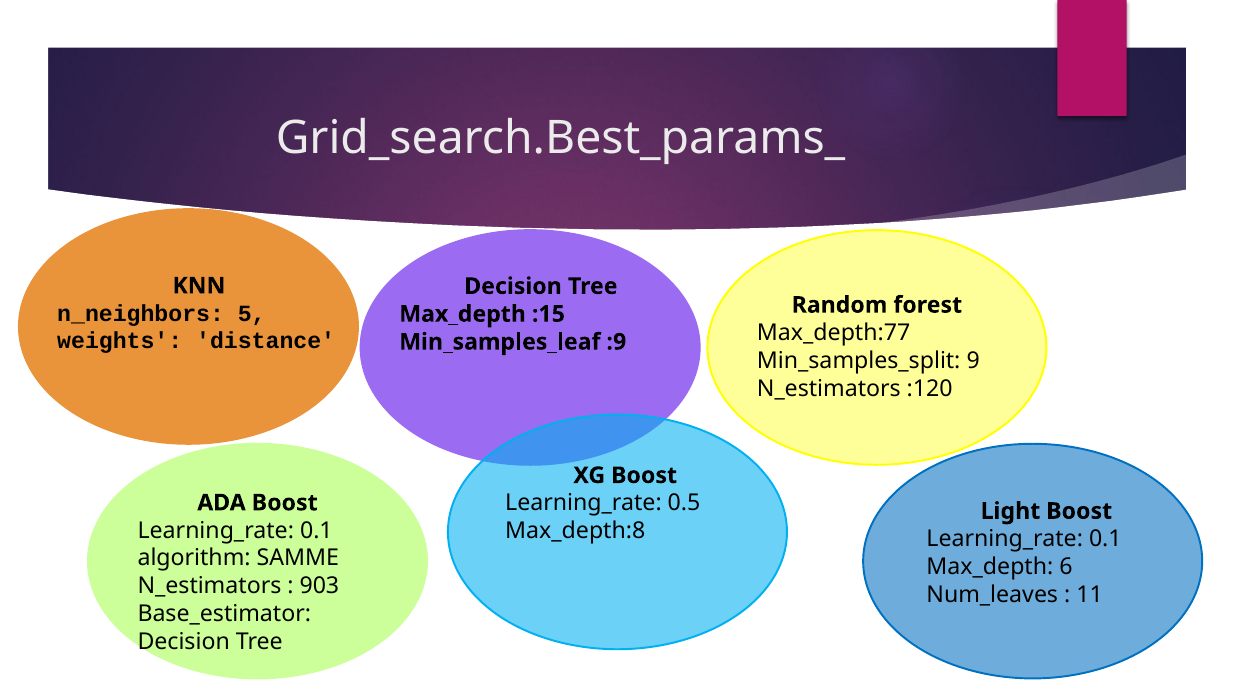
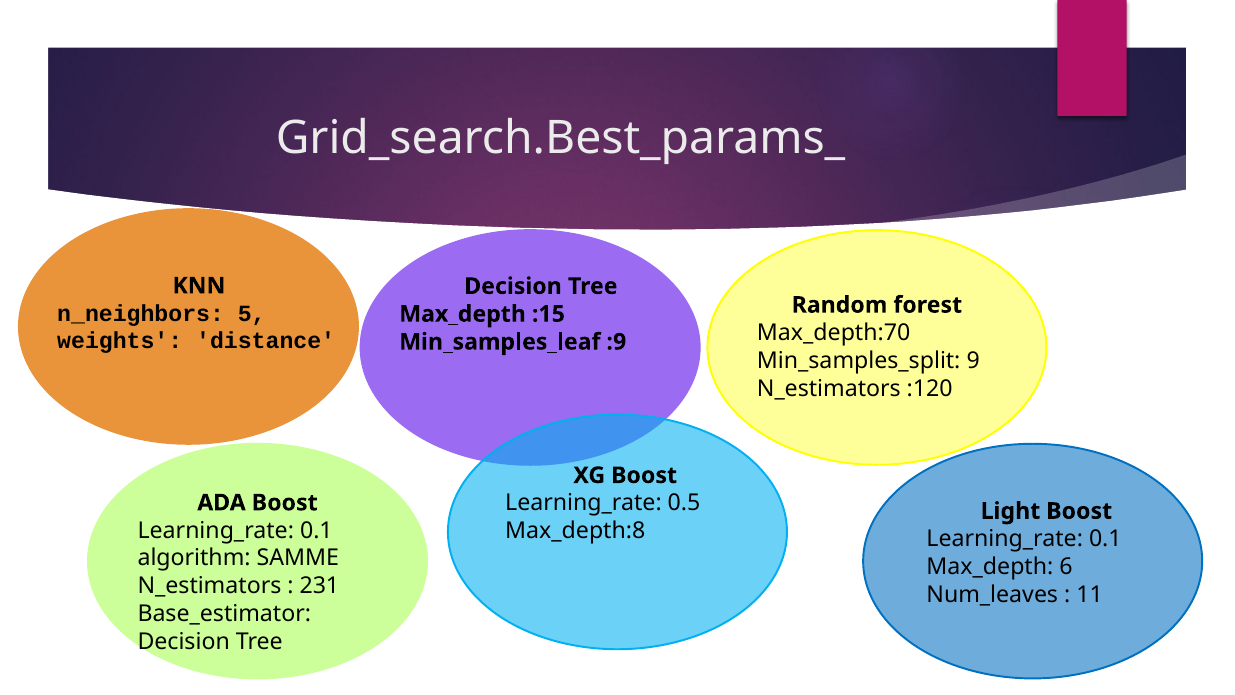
Max_depth:77: Max_depth:77 -> Max_depth:70 (834, 333)
903: 903 -> 231 (319, 586)
